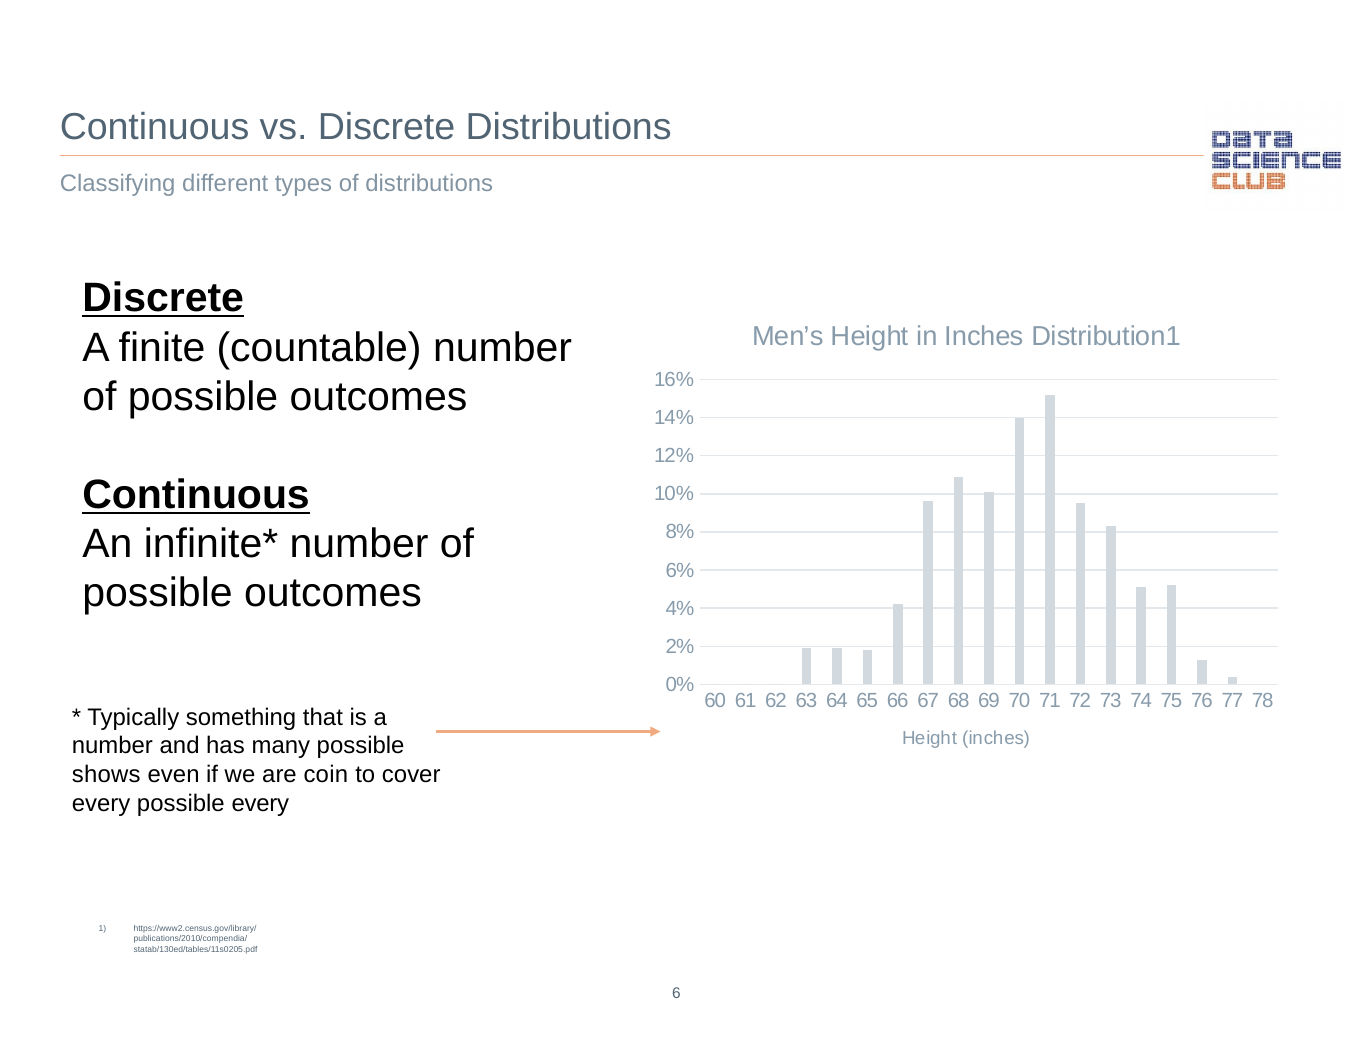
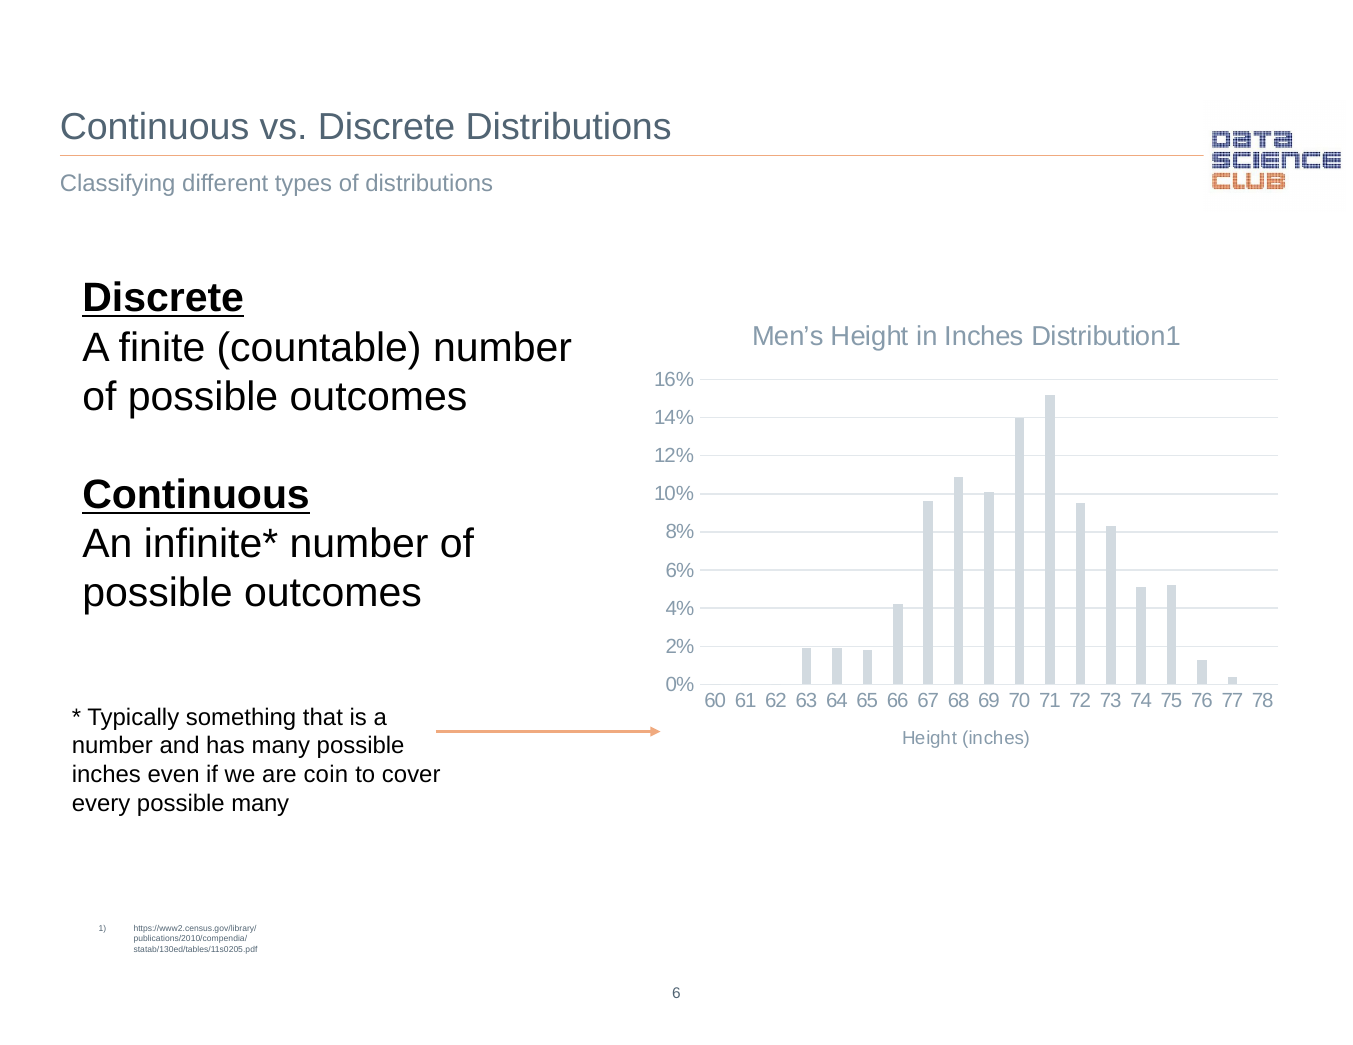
shows: shows -> inches (106, 775)
possible every: every -> many (260, 804)
